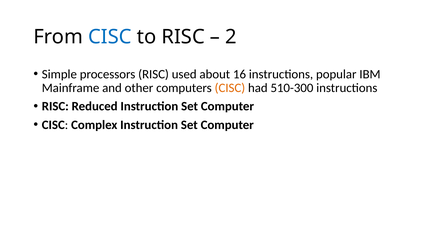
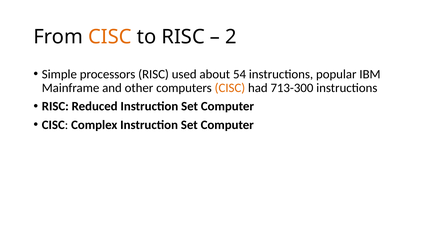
CISC colour: blue -> orange (110, 37)
16: 16 -> 54 (240, 74)
510-300: 510-300 -> 713-300 (292, 88)
